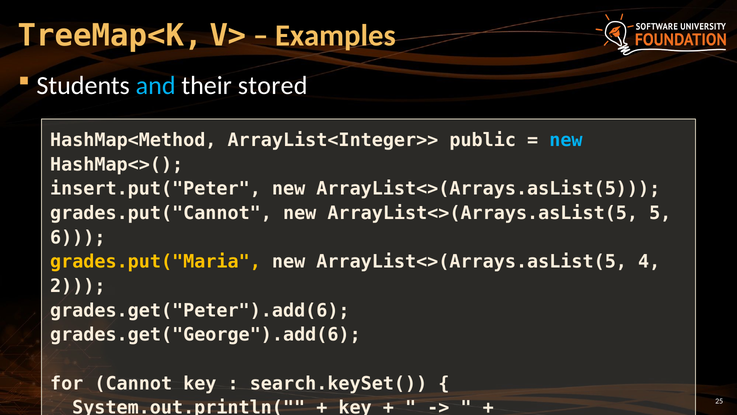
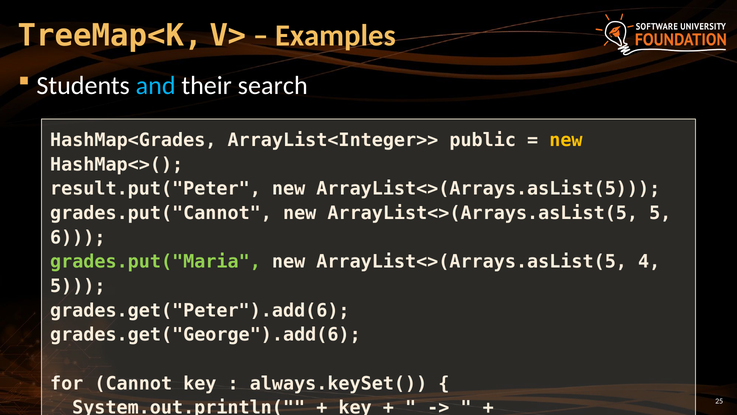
stored: stored -> search (273, 86)
HashMap<Method: HashMap<Method -> HashMap<Grades (133, 140)
new colour: light blue -> yellow (566, 140)
insert.put("Peter: insert.put("Peter -> result.put("Peter (155, 189)
grades.put("Maria colour: yellow -> light green (155, 262)
2: 2 -> 5 (78, 286)
search.keySet(: search.keySet( -> always.keySet( (339, 383)
